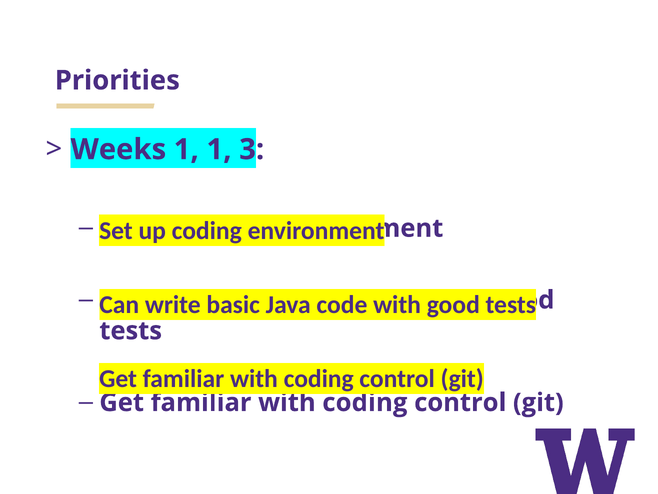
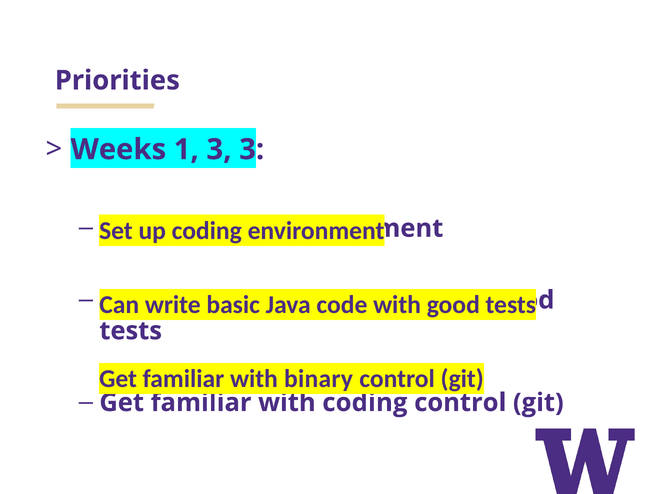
1 1: 1 -> 3 (219, 149)
coding: coding -> binary (318, 378)
